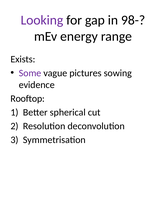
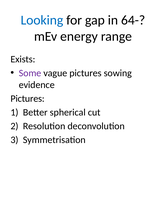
Looking colour: purple -> blue (42, 20)
98-: 98- -> 64- (133, 20)
Rooftop: Rooftop -> Pictures (28, 99)
